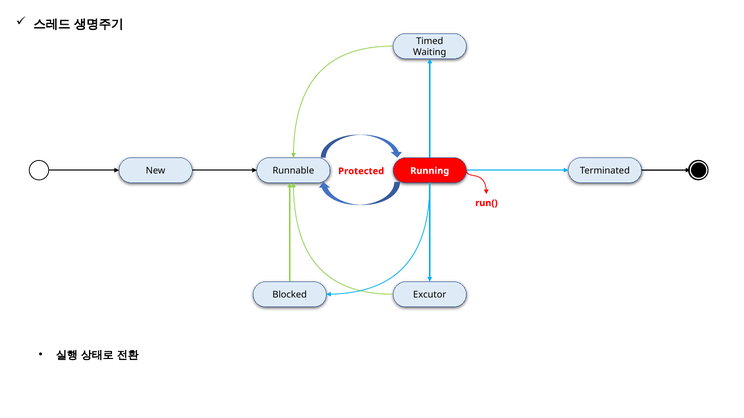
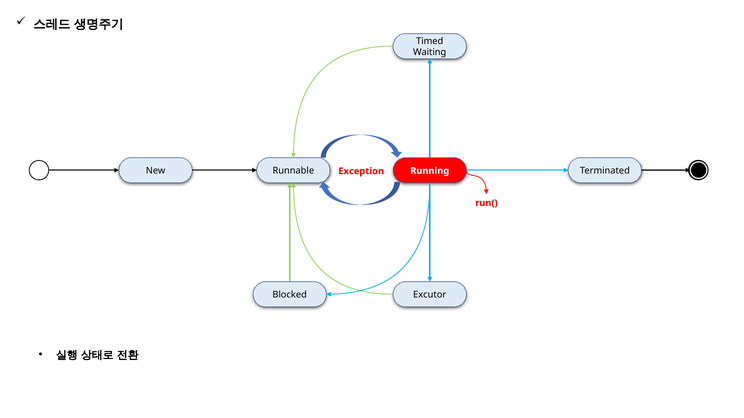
Protected: Protected -> Exception (361, 171)
